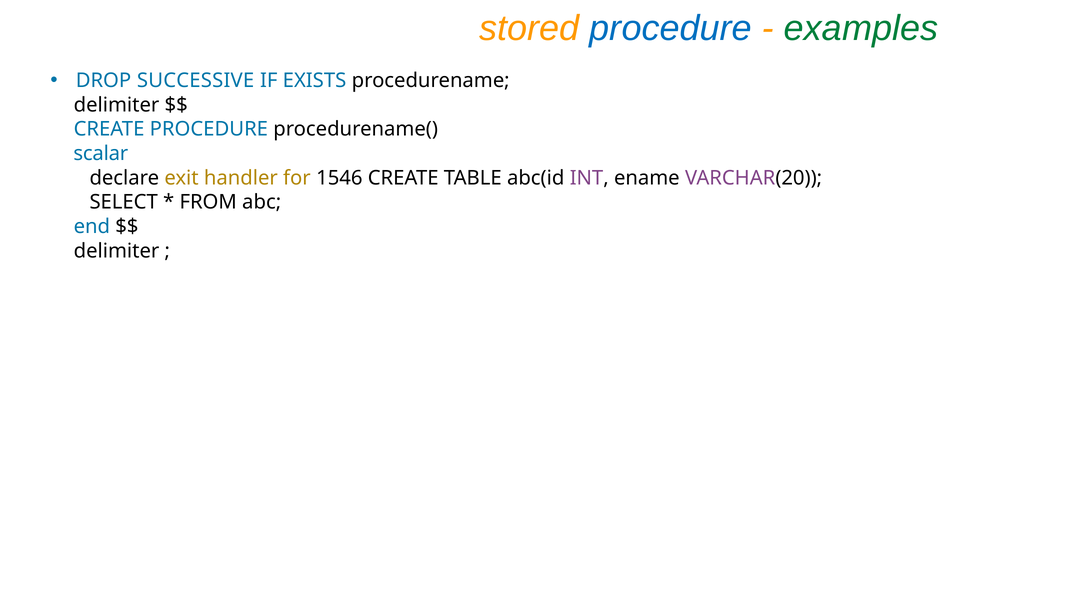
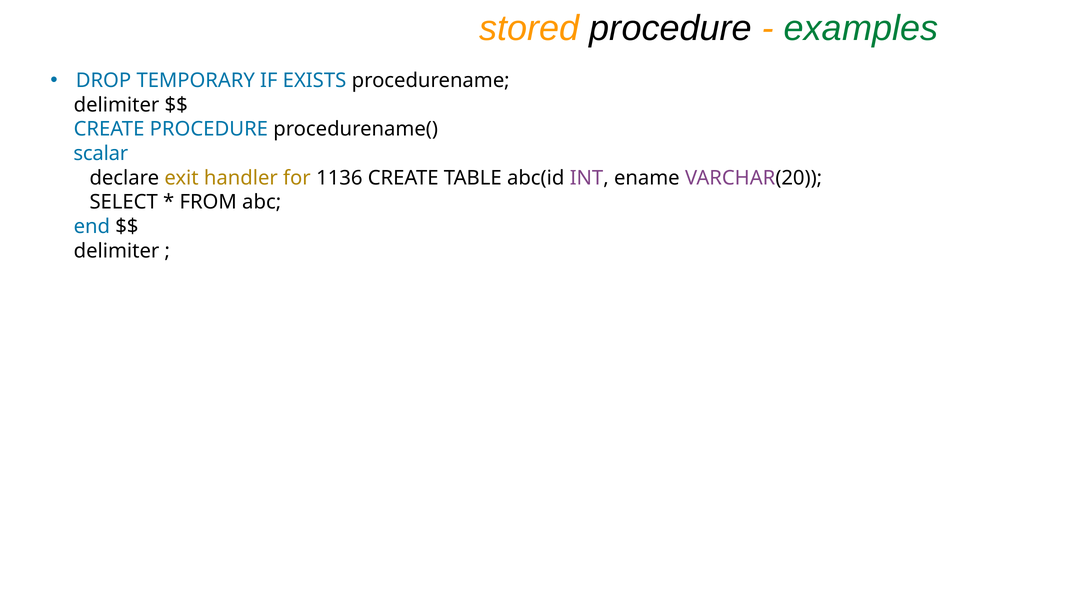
procedure colour: blue -> black (671, 28)
SUCCESSIVE: SUCCESSIVE -> TEMPORARY (196, 81)
1546: 1546 -> 1136 (339, 178)
